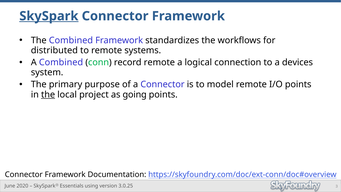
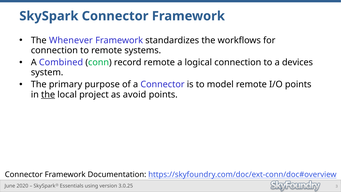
SkySpark underline: present -> none (49, 16)
The Combined: Combined -> Whenever (71, 40)
distributed: distributed -> connection (54, 50)
going: going -> avoid (135, 95)
